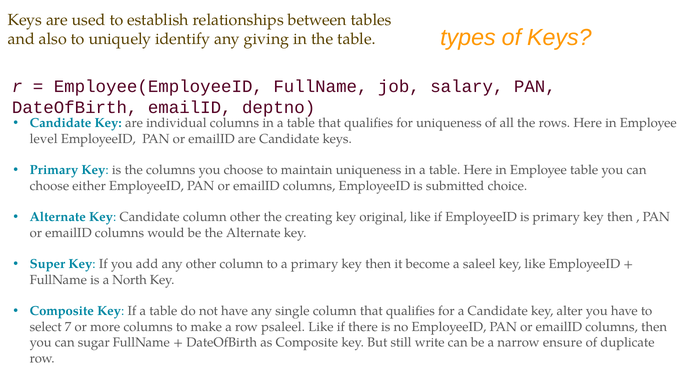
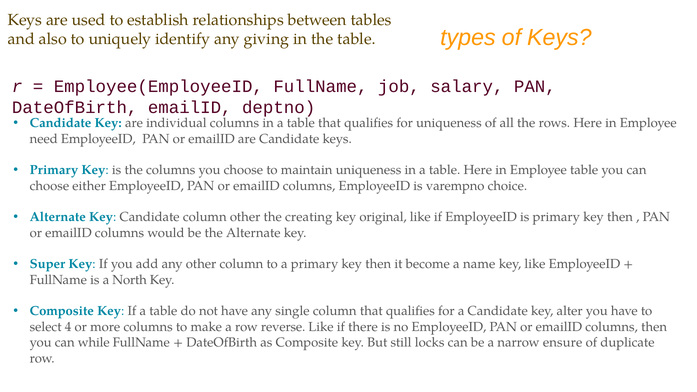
level: level -> need (44, 139)
submitted: submitted -> varempno (455, 186)
saleel: saleel -> name (479, 264)
7: 7 -> 4 (68, 327)
psaleel: psaleel -> reverse (283, 327)
sugar: sugar -> while (94, 343)
write: write -> locks (430, 343)
